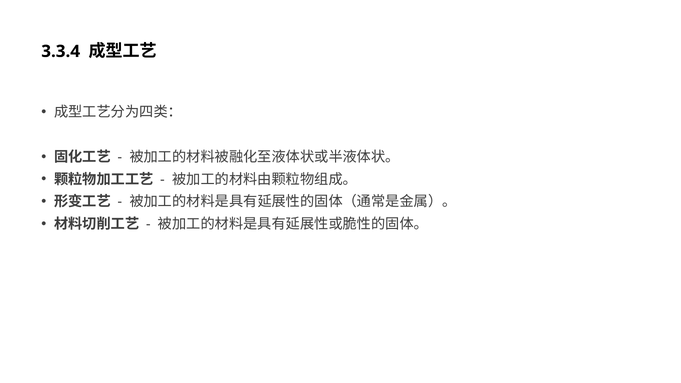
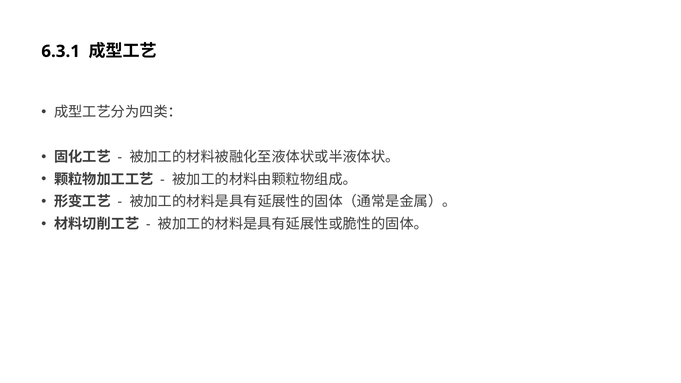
3.3.4: 3.3.4 -> 6.3.1 (61, 51)
